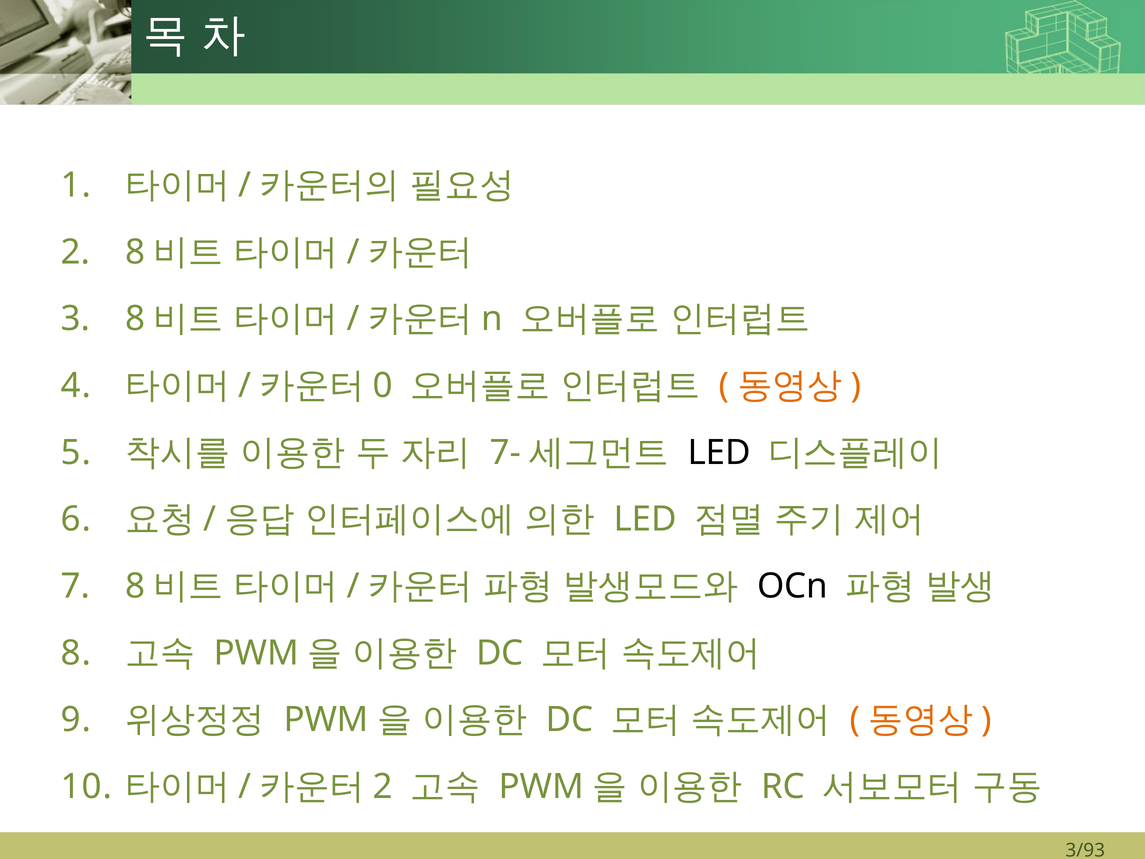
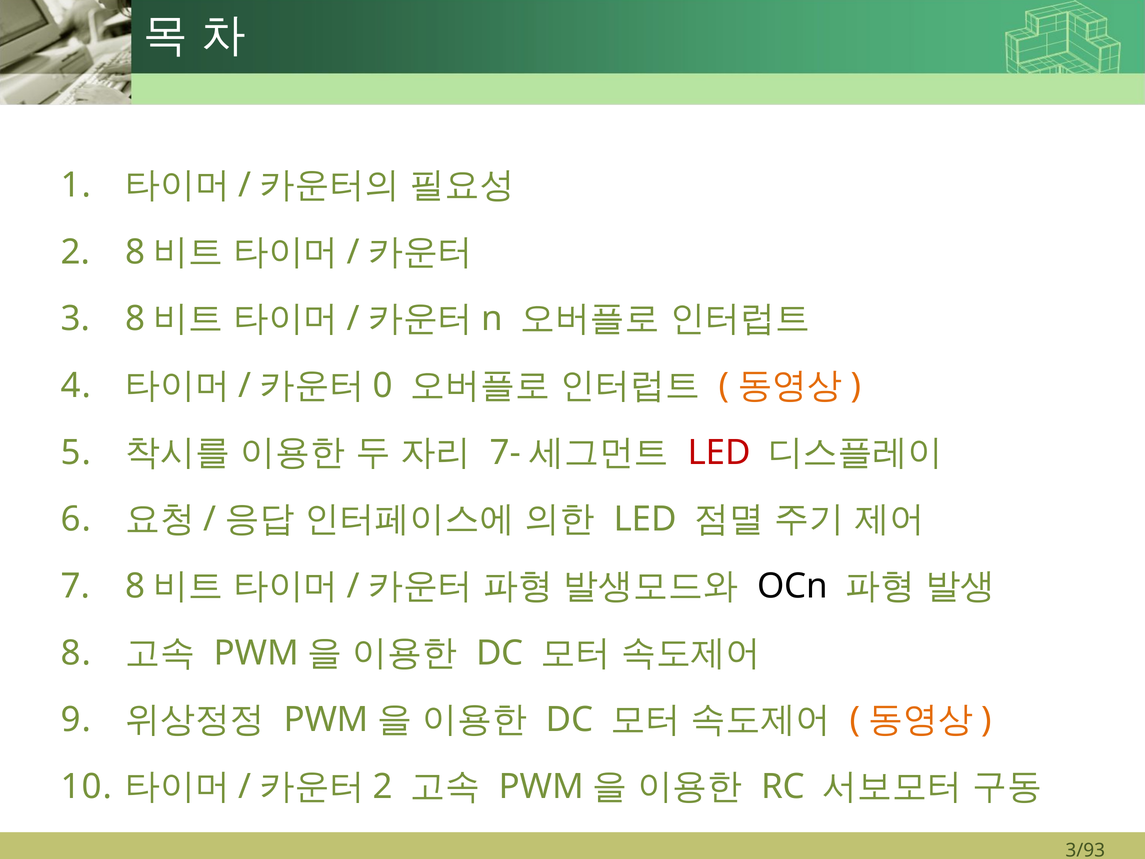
LED colour: black -> red (719, 452)
